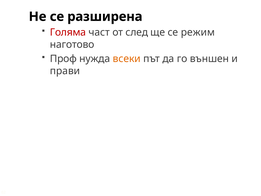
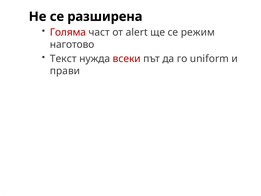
след: след -> alert (137, 32)
Проф: Проф -> Текст (63, 59)
всеки colour: orange -> red (127, 59)
външен: външен -> uniform (209, 59)
